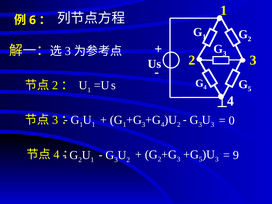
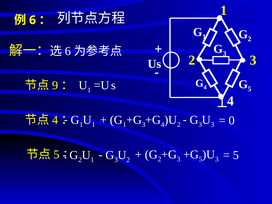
3: 3 -> 6 (68, 51)
2: 2 -> 9 (55, 85)
3: 3 -> 4 (55, 120)
4: 4 -> 5 (57, 155)
9: 9 -> 5 (236, 155)
